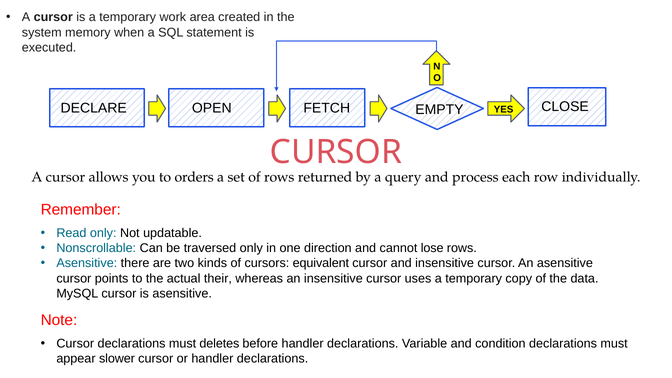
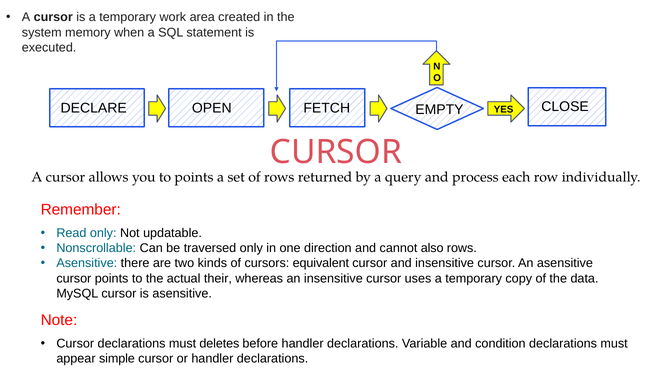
to orders: orders -> points (194, 177)
lose: lose -> also (432, 248)
slower: slower -> simple (117, 359)
